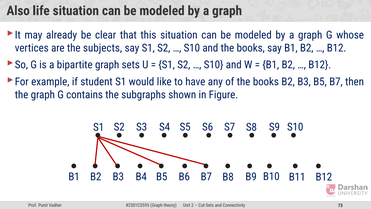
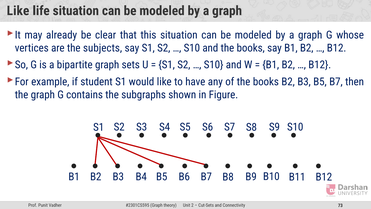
Also: Also -> Like (18, 11)
